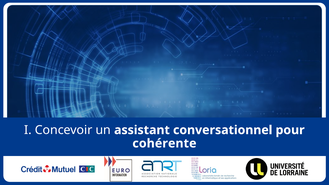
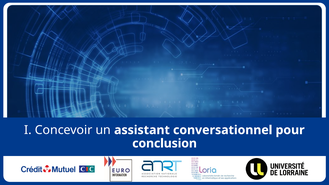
cohérente: cohérente -> conclusion (165, 143)
